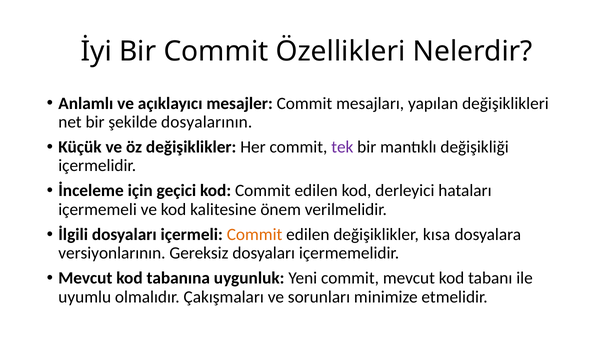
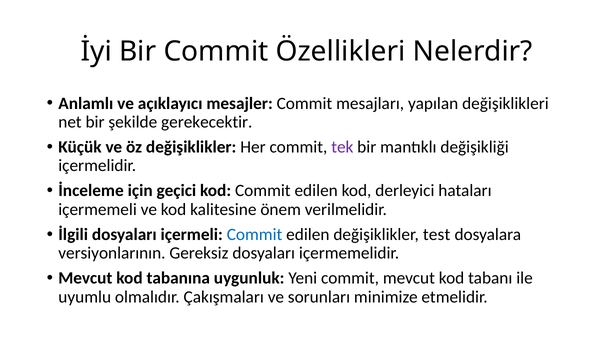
dosyalarının: dosyalarının -> gerekecektir (207, 122)
Commit colour: orange -> blue (255, 235)
kısa: kısa -> test (437, 235)
